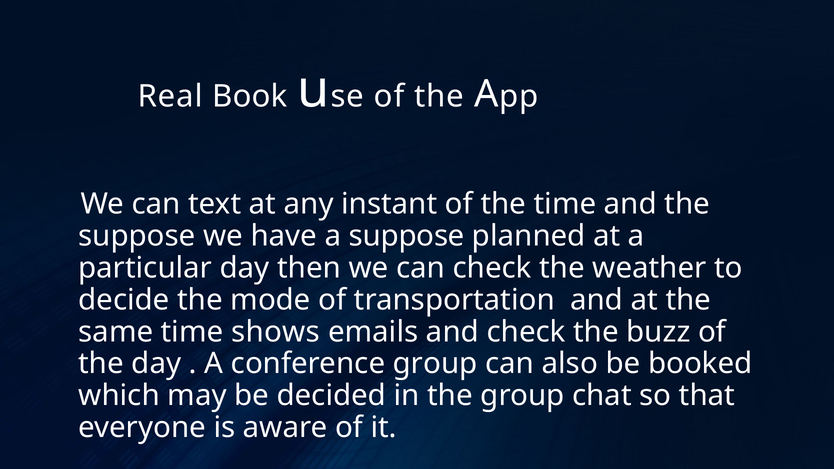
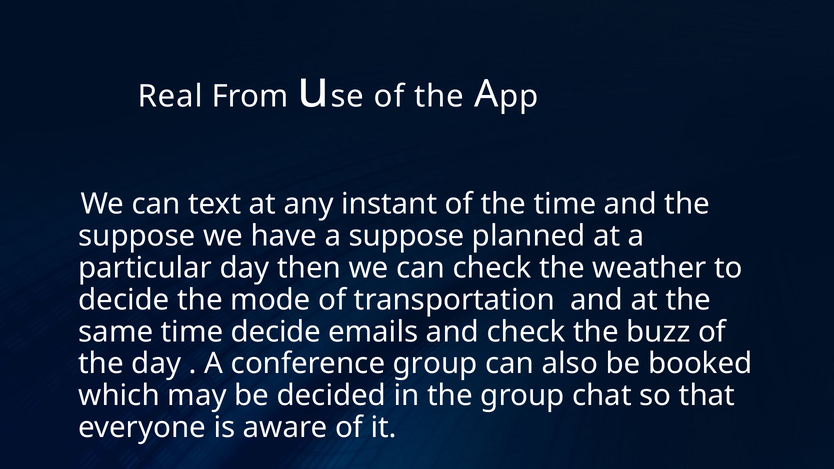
Book: Book -> From (250, 97)
time shows: shows -> decide (276, 332)
